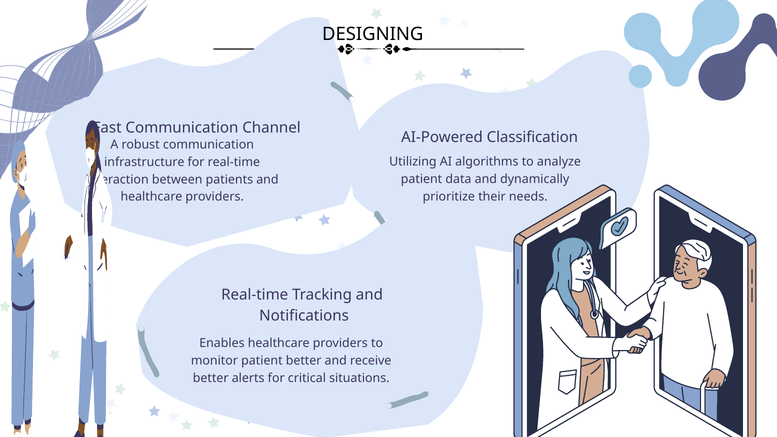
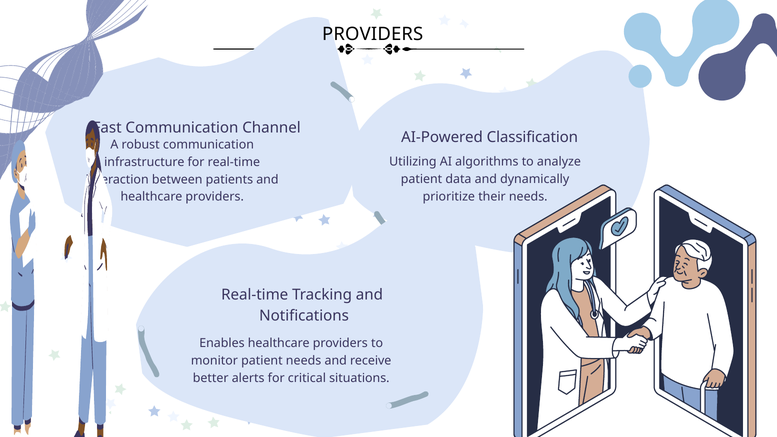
DESIGNING: DESIGNING -> PROVIDERS (373, 34)
patient better: better -> needs (304, 361)
